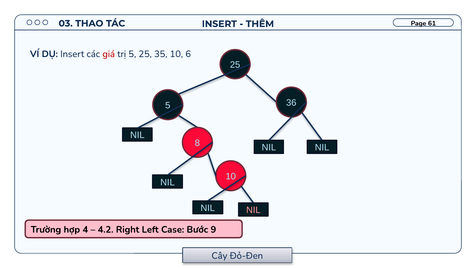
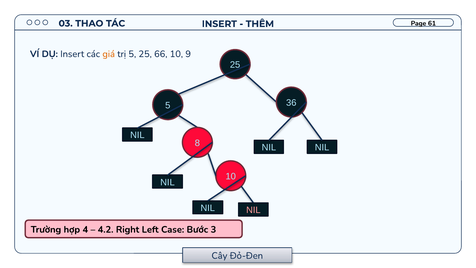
giá colour: red -> orange (109, 54)
35: 35 -> 66 (161, 54)
6: 6 -> 9 (188, 54)
9: 9 -> 3 (213, 229)
